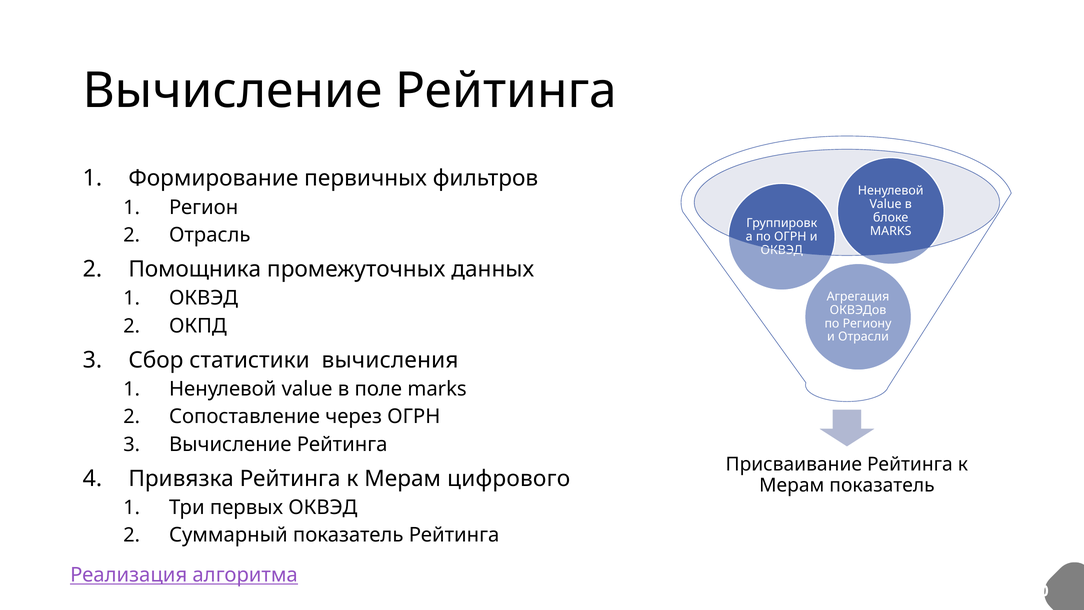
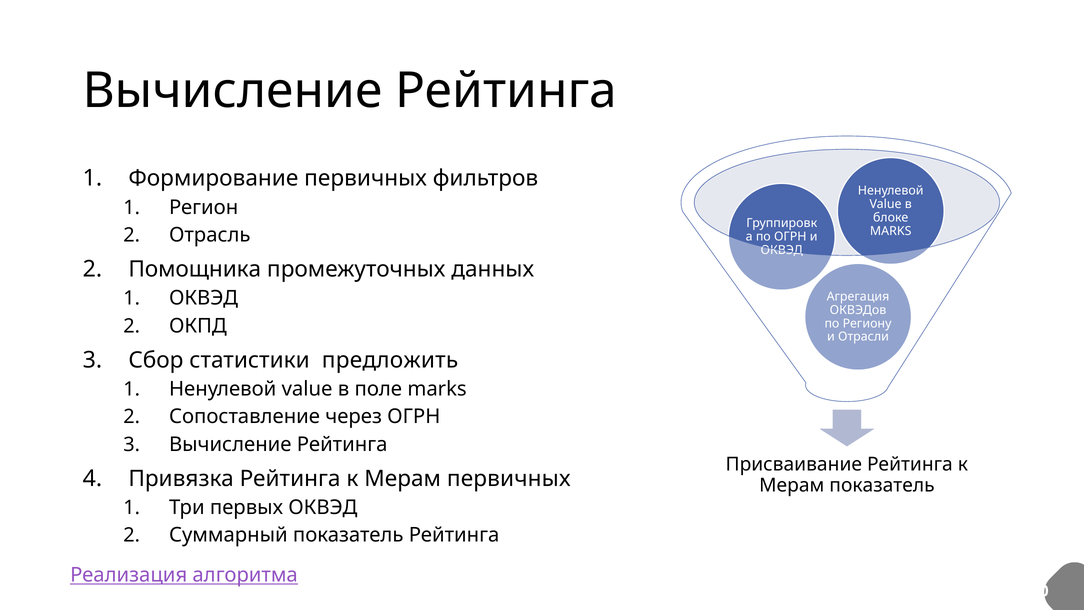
вычисления: вычисления -> предложить (390, 360)
Мерам цифрового: цифрового -> первичных (509, 479)
